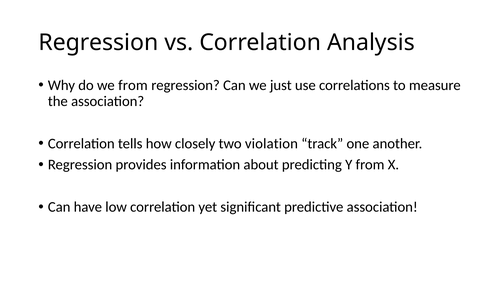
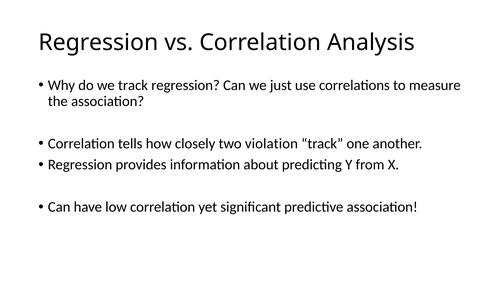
we from: from -> track (133, 85)
